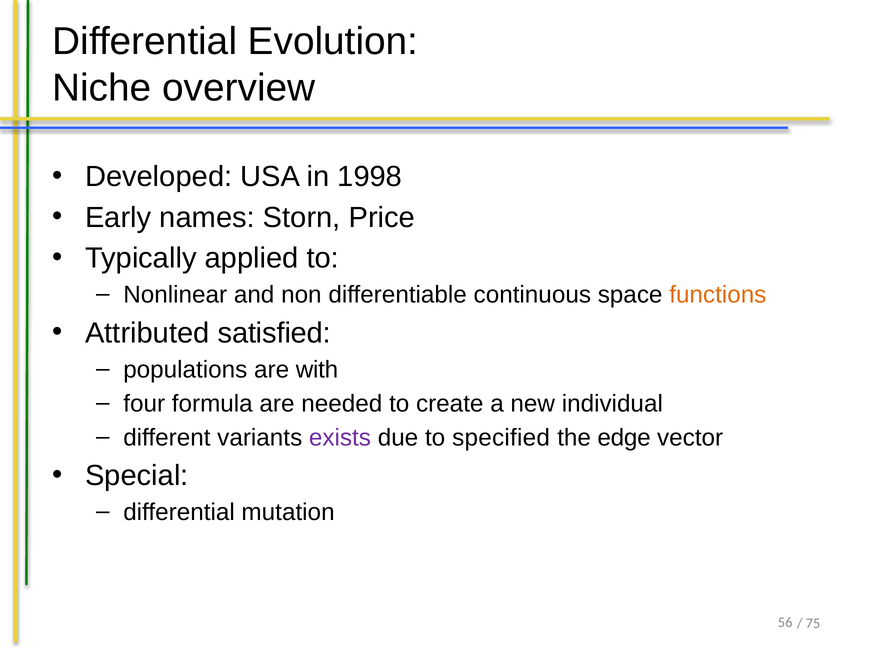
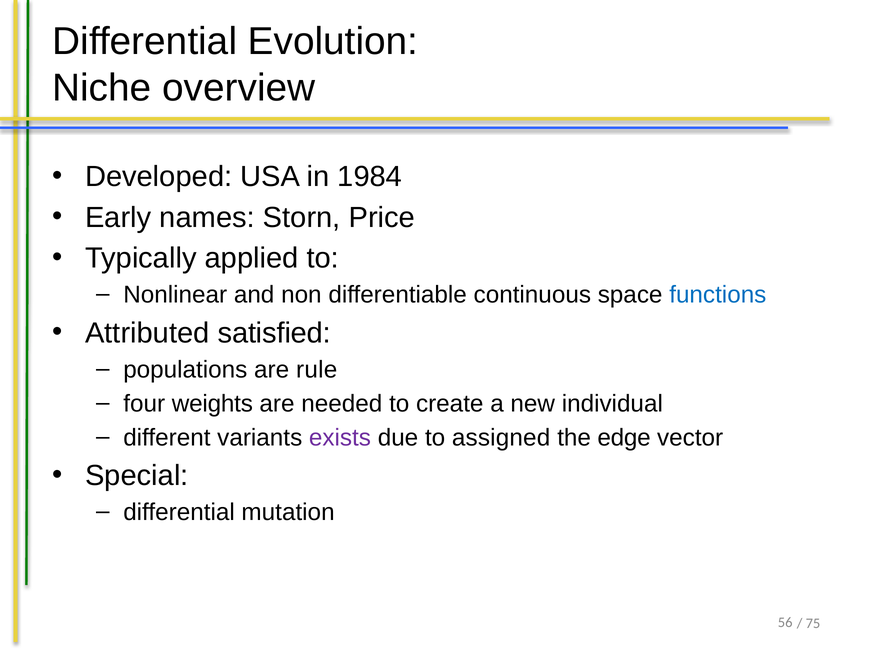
1998: 1998 -> 1984 (370, 177)
functions colour: orange -> blue (718, 295)
with: with -> rule (317, 369)
formula: formula -> weights (212, 403)
specified: specified -> assigned (501, 437)
